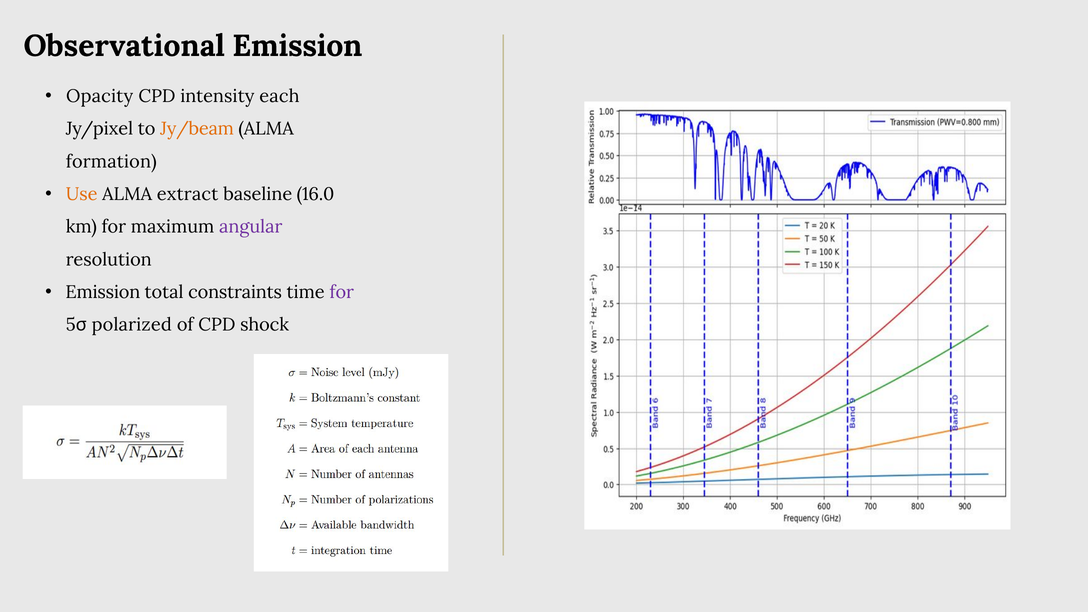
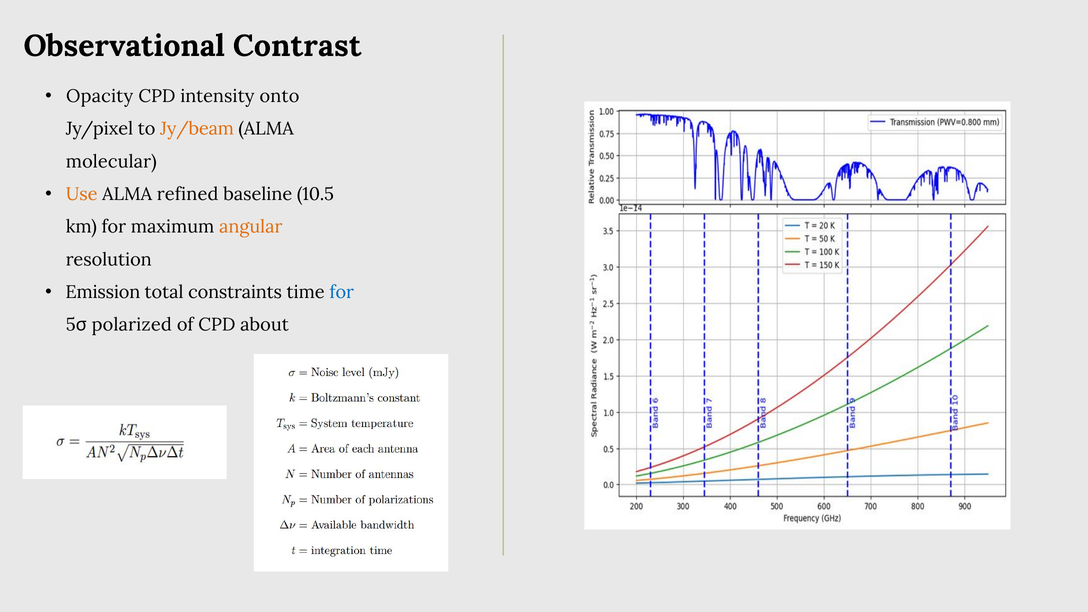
Observational Emission: Emission -> Contrast (297, 46)
each: each -> onto (279, 96)
formation: formation -> molecular (111, 162)
extract: extract -> refined (188, 194)
16.0: 16.0 -> 10.5 (315, 194)
angular colour: purple -> orange (251, 227)
for colour: purple -> blue (342, 292)
shock: shock -> about (265, 325)
